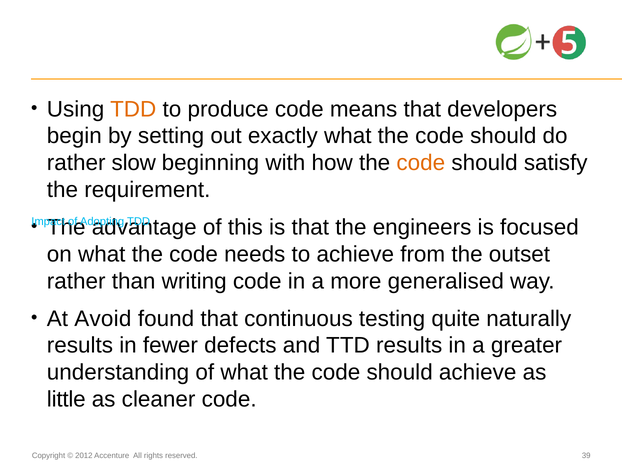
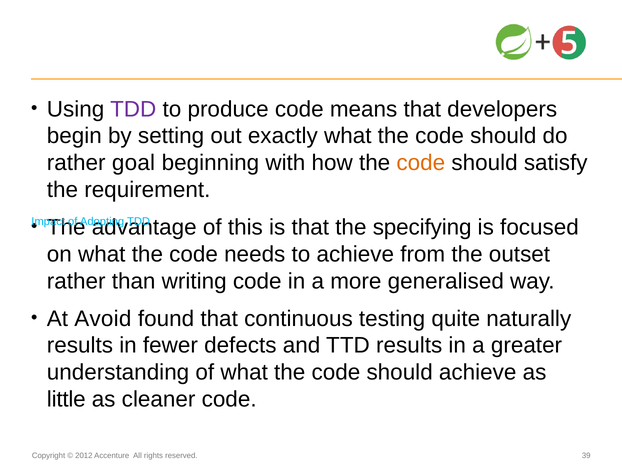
TDD colour: orange -> purple (133, 109)
slow: slow -> goal (134, 163)
engineers: engineers -> specifying (422, 227)
